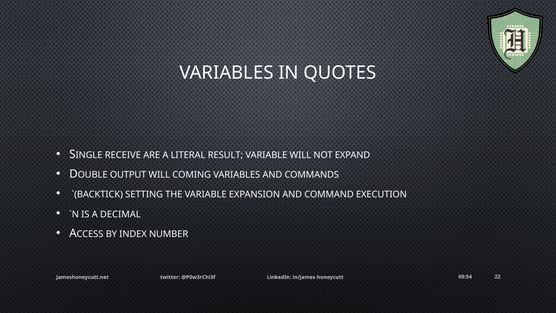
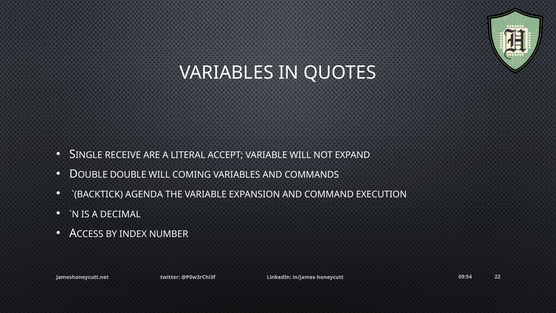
RESULT: RESULT -> ACCEPT (225, 155)
OUTPUT: OUTPUT -> DOUBLE (128, 175)
SETTING: SETTING -> AGENDA (144, 194)
